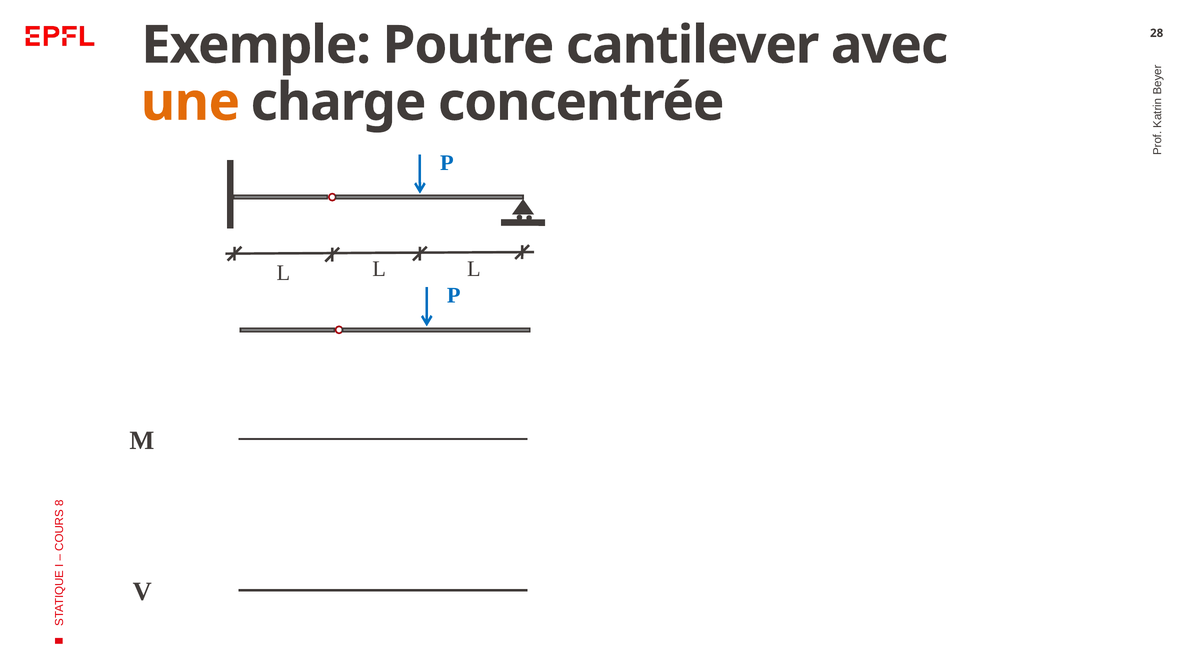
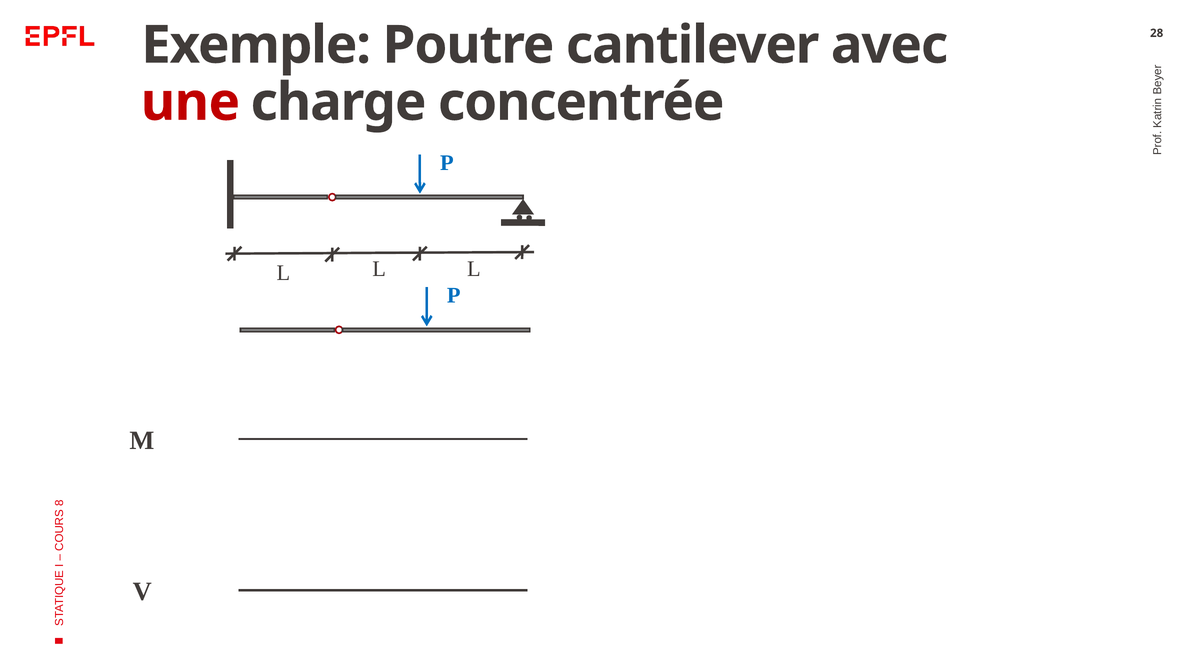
une colour: orange -> red (191, 102)
